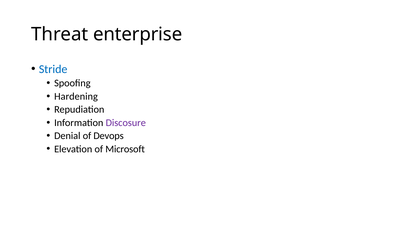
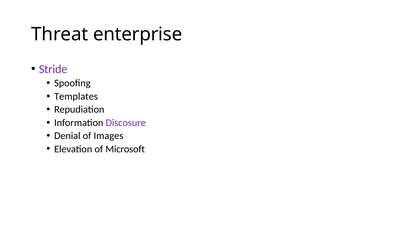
Stride colour: blue -> purple (53, 69)
Hardening: Hardening -> Templates (76, 96)
Devops: Devops -> Images (108, 136)
